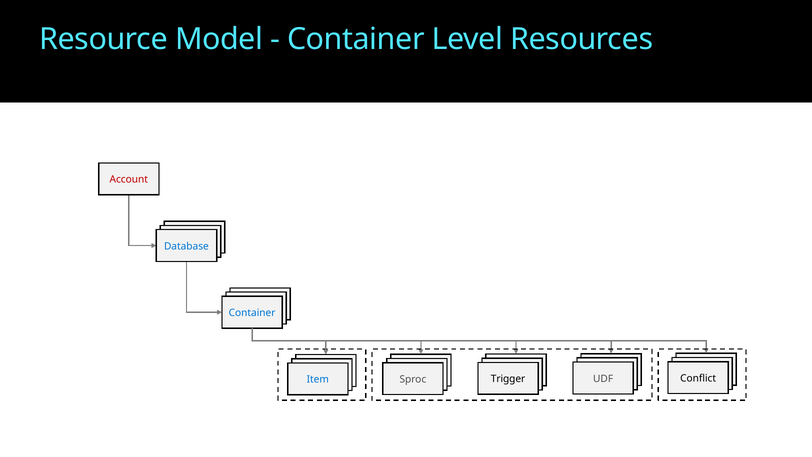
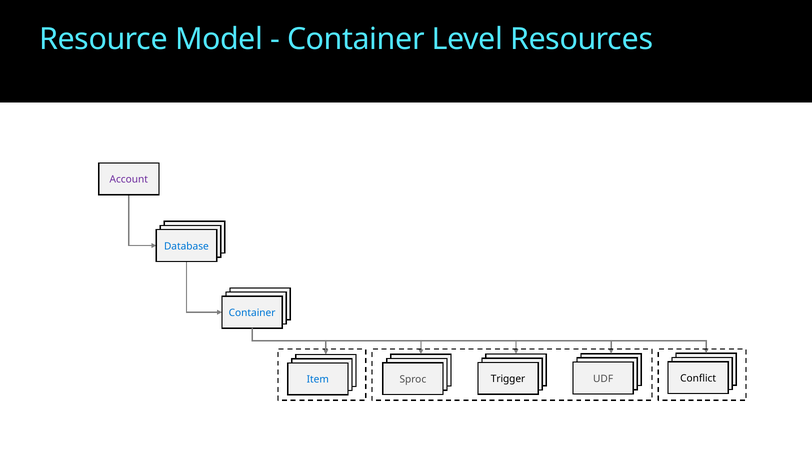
Account colour: red -> purple (129, 179)
